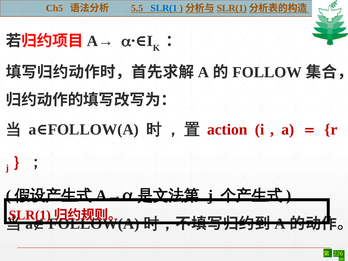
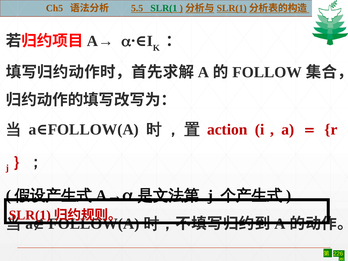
SLR(1 colour: blue -> green (164, 8)
